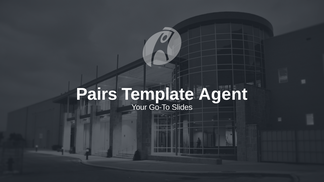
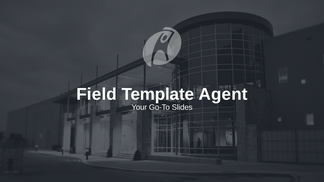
Pairs: Pairs -> Field (97, 94)
